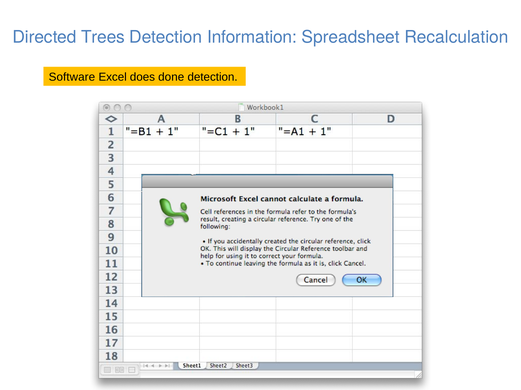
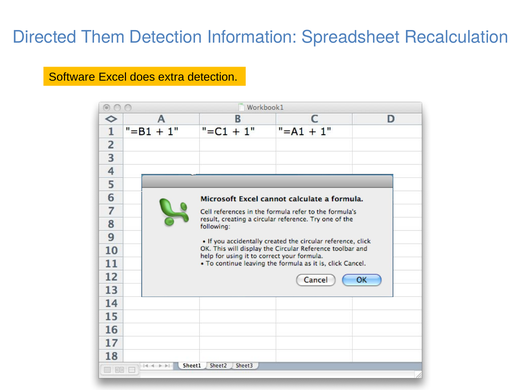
Trees: Trees -> Them (103, 37)
done: done -> extra (171, 77)
